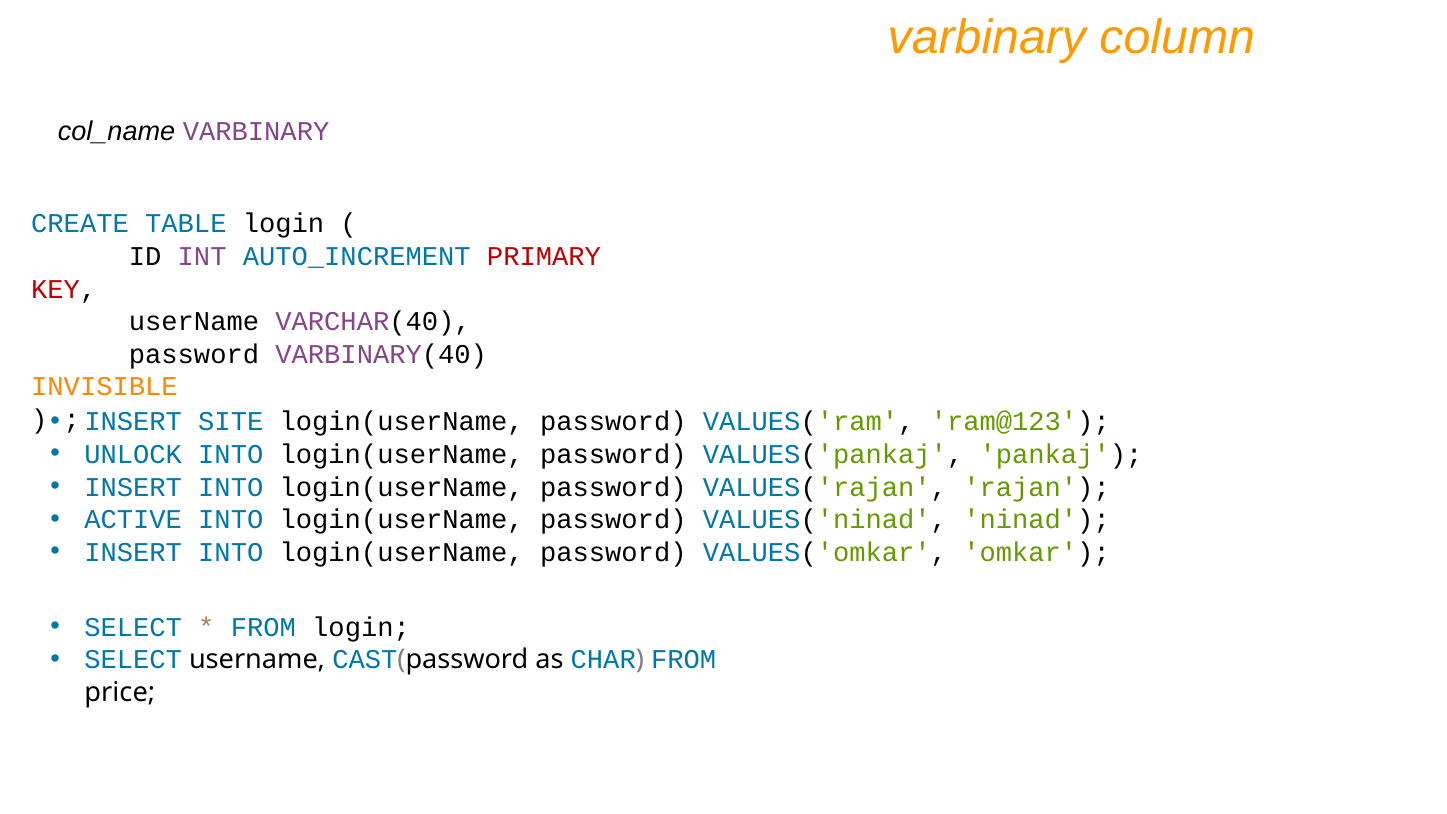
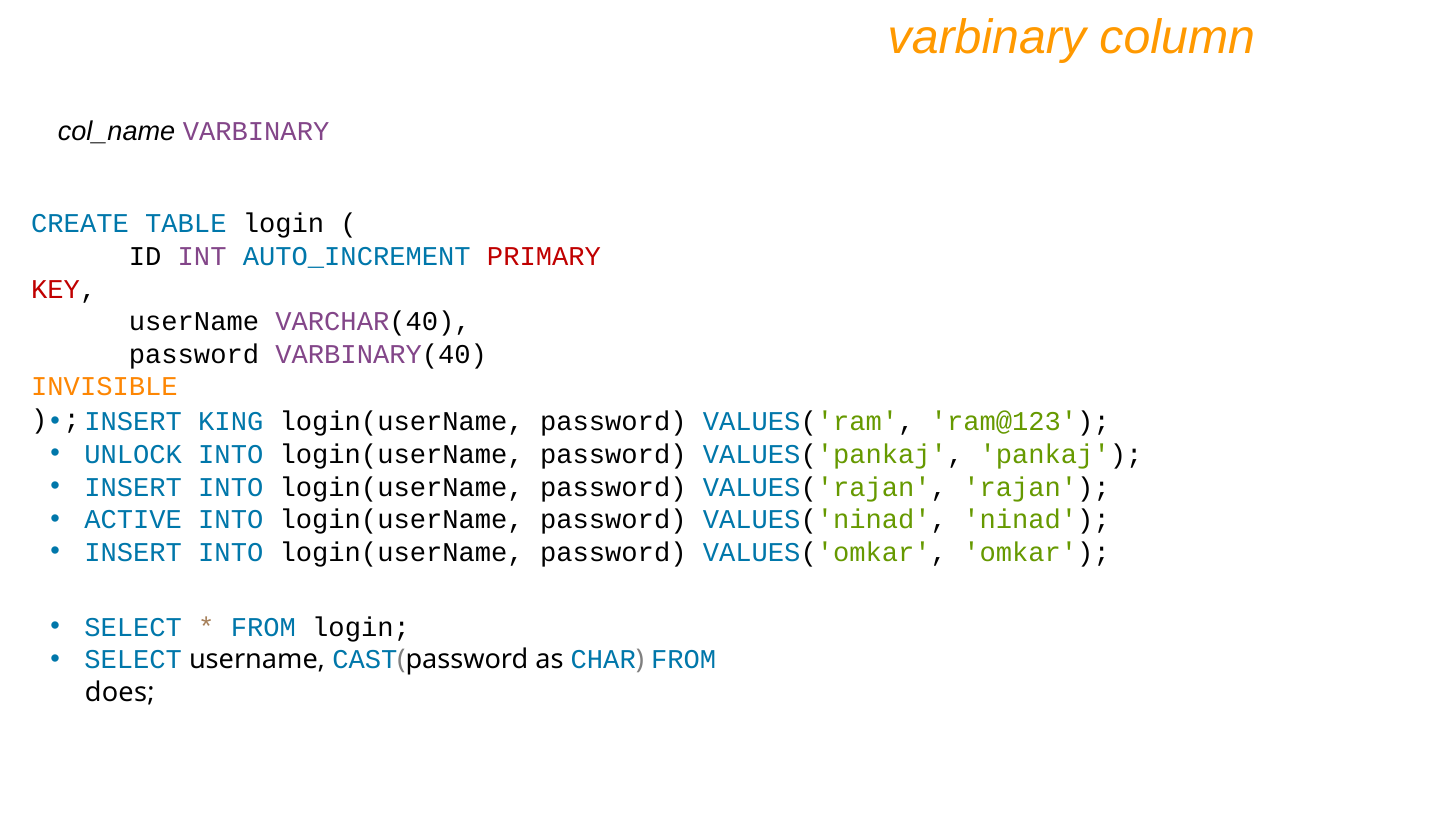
SITE: SITE -> KING (231, 422)
price: price -> does (120, 692)
